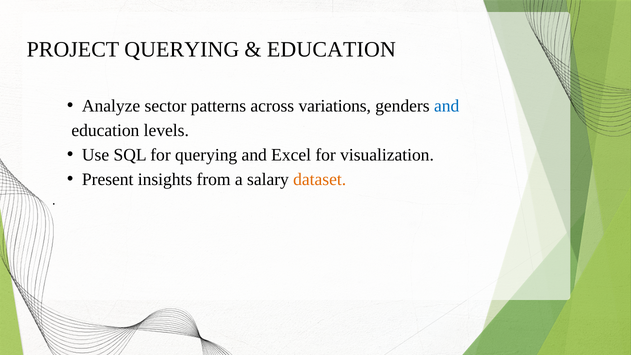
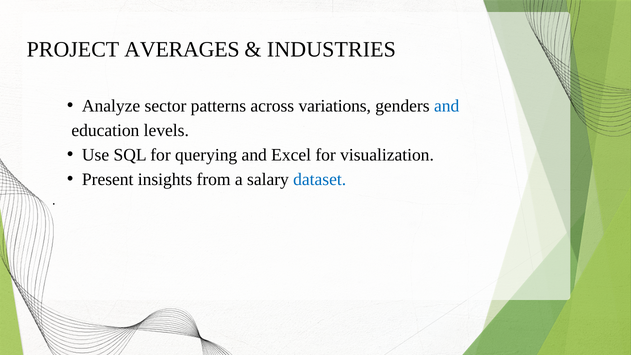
PROJECT QUERYING: QUERYING -> AVERAGES (182, 50)
EDUCATION: EDUCATION -> INDUSTRIES (331, 50)
dataset colour: orange -> blue (320, 180)
